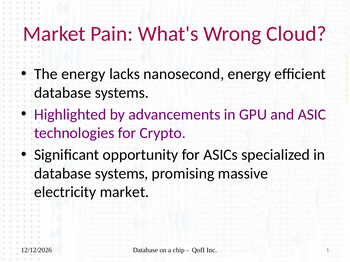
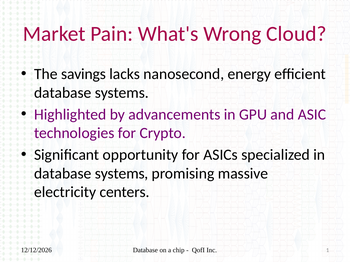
The energy: energy -> savings (84, 74)
electricity market: market -> centers (125, 192)
